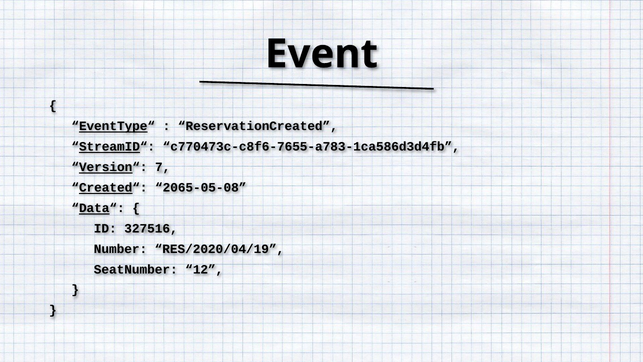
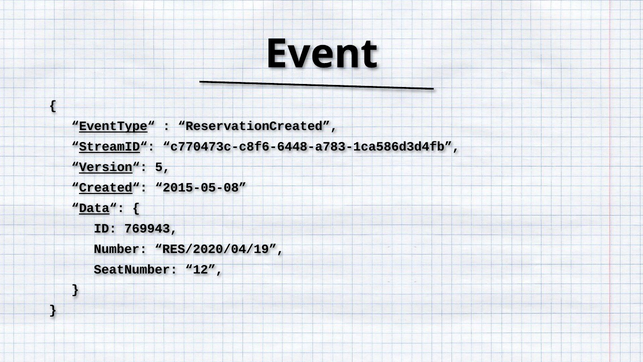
c770473c-c8f6-7655-a783-1ca586d3d4fb: c770473c-c8f6-7655-a783-1ca586d3d4fb -> c770473c-c8f6-6448-a783-1ca586d3d4fb (311, 146)
7: 7 -> 5 (163, 167)
2065-05-08: 2065-05-08 -> 2015-05-08 (201, 187)
327516: 327516 -> 769943 (151, 228)
